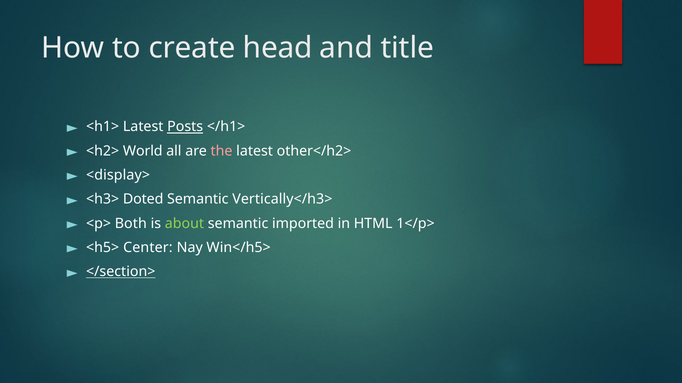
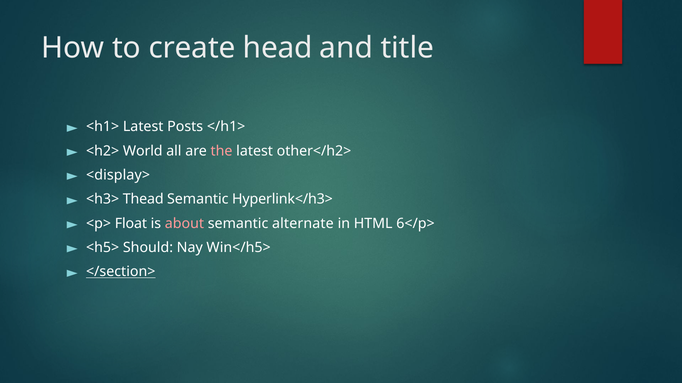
Posts underline: present -> none (185, 127)
Doted: Doted -> Thead (143, 200)
Vertically</h3>: Vertically</h3> -> Hyperlink</h3> (282, 200)
Both: Both -> Float (131, 224)
about colour: light green -> pink (184, 224)
imported: imported -> alternate (303, 224)
1</p>: 1</p> -> 6</p> (415, 224)
Center: Center -> Should (148, 248)
